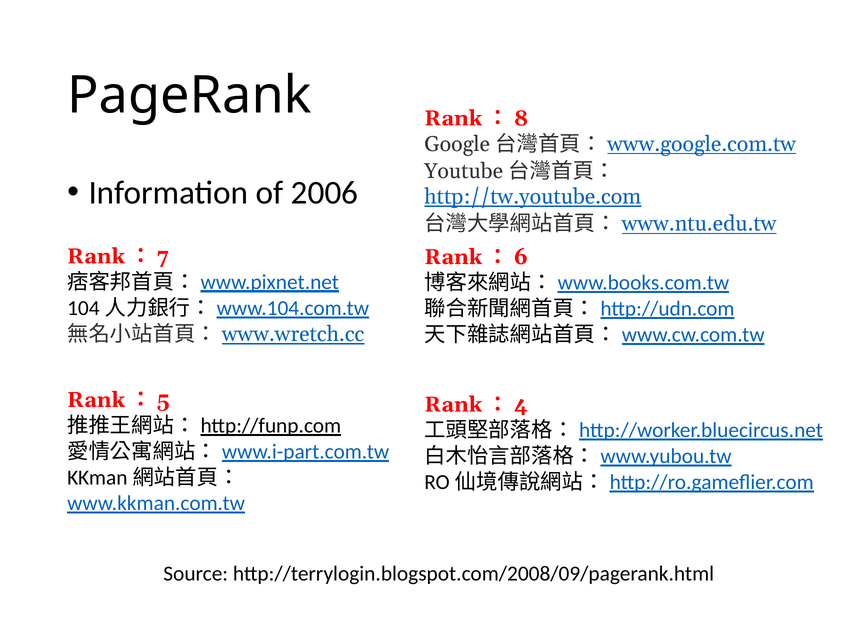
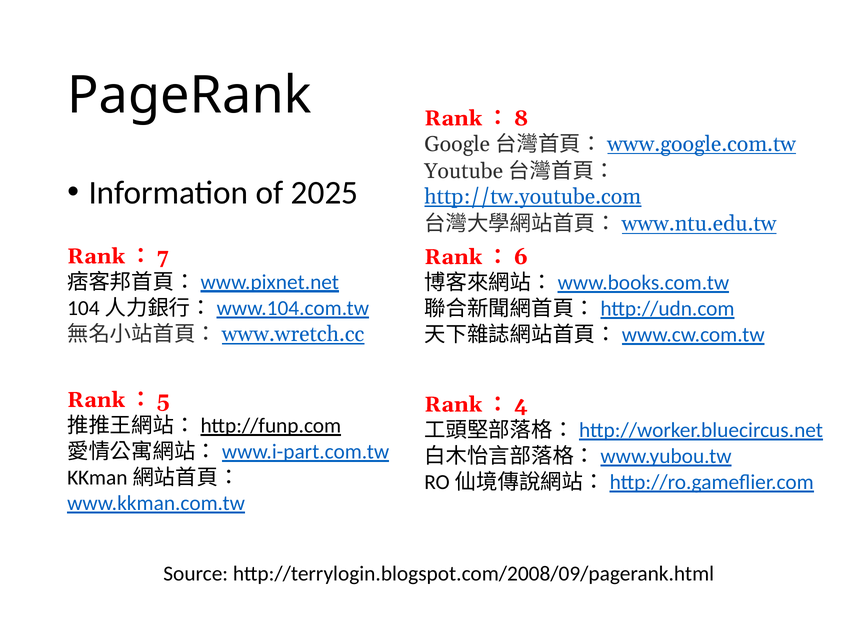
2006: 2006 -> 2025 (325, 193)
